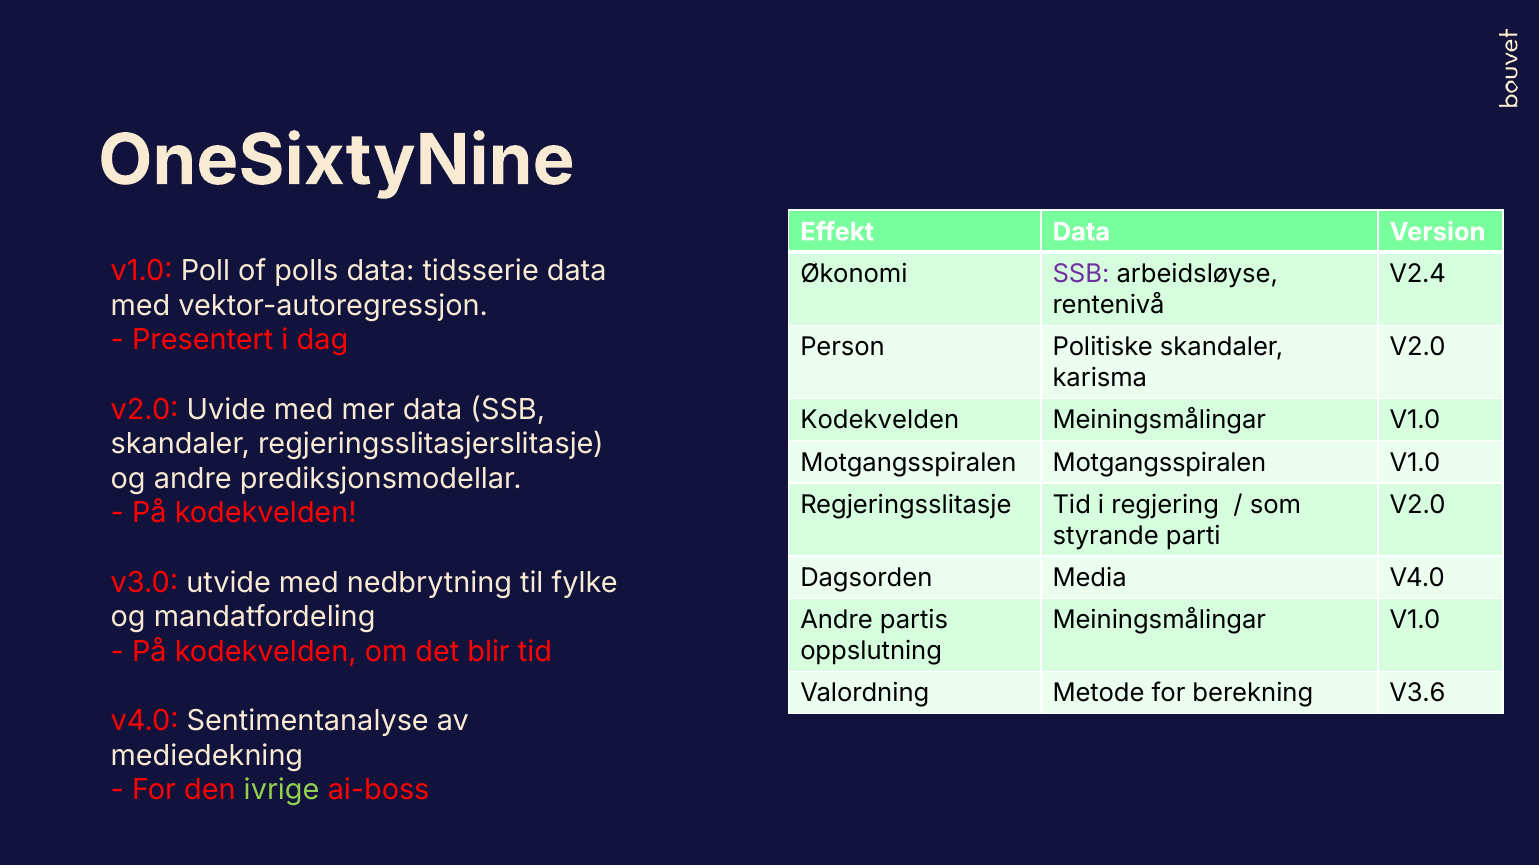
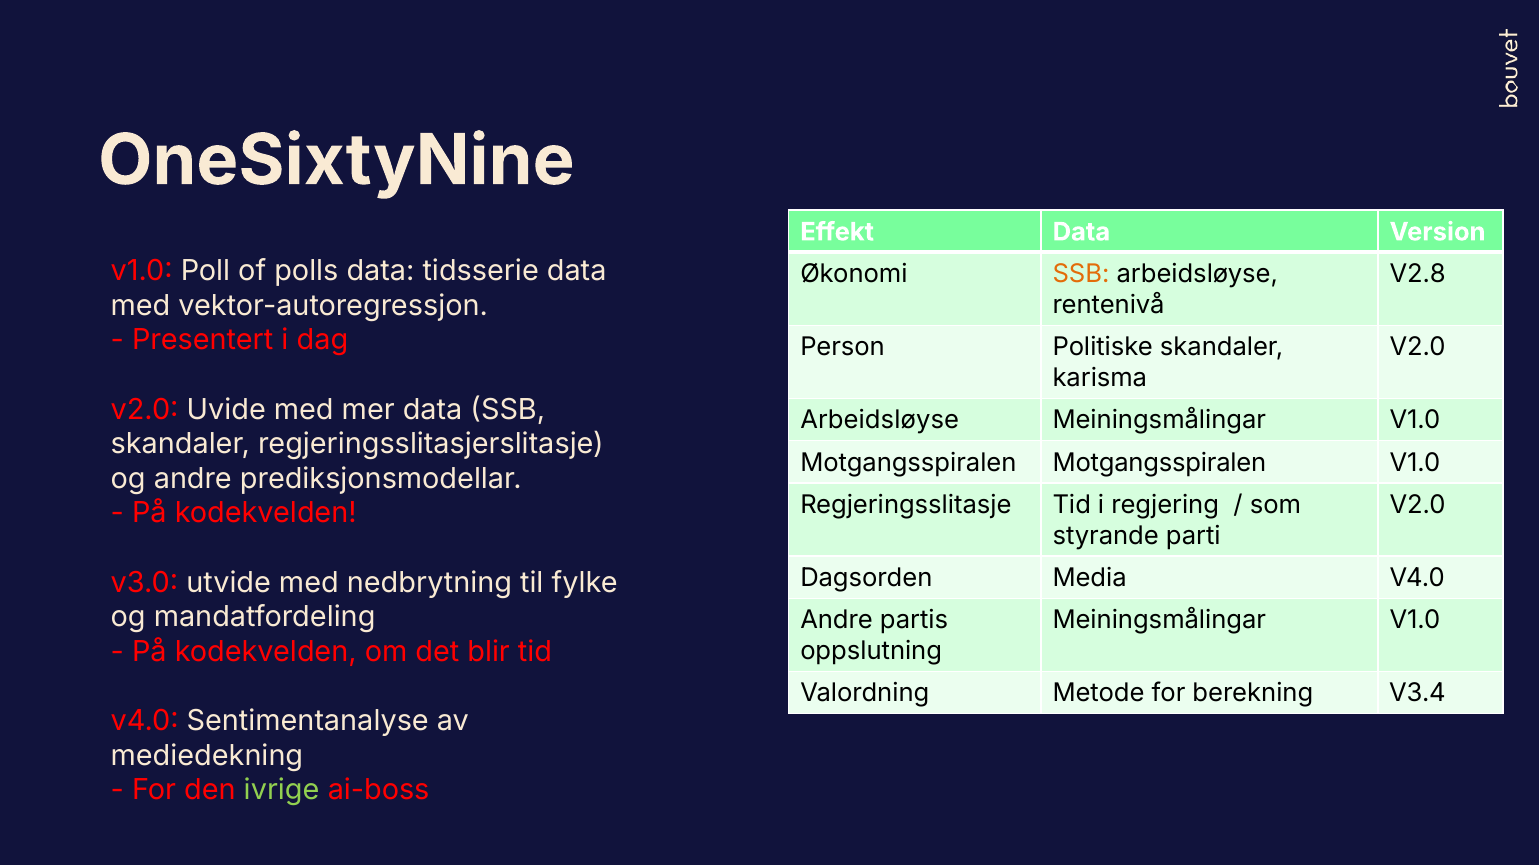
SSB colour: purple -> orange (1081, 275)
V2.4: V2.4 -> V2.8 (1418, 275)
Kodekvelden: Kodekvelden -> Arbeidsløyse (880, 421)
V3.6: V3.6 -> V3.4 (1417, 694)
